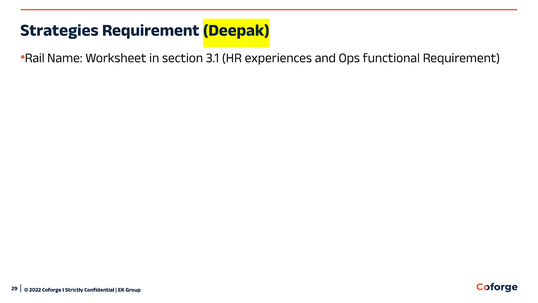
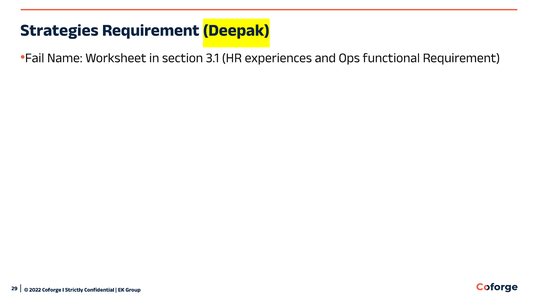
Rail: Rail -> Fail (35, 58)
